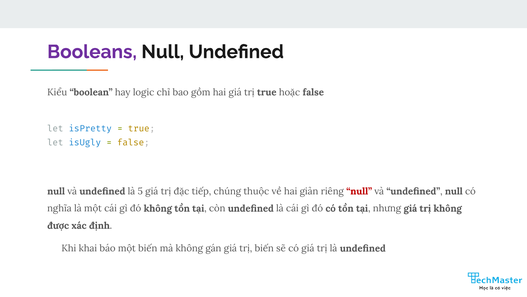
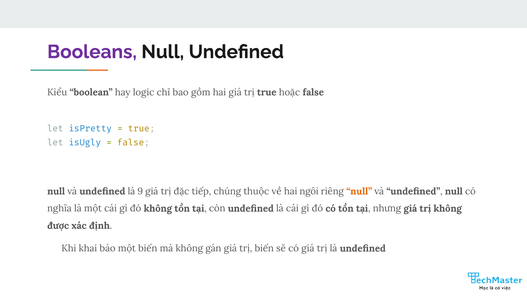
5: 5 -> 9 (140, 191)
giản: giản -> ngôi (309, 191)
null colour: red -> orange (359, 191)
